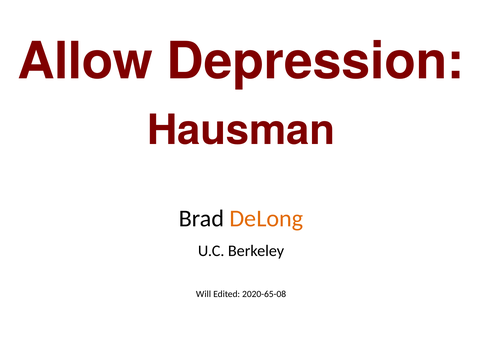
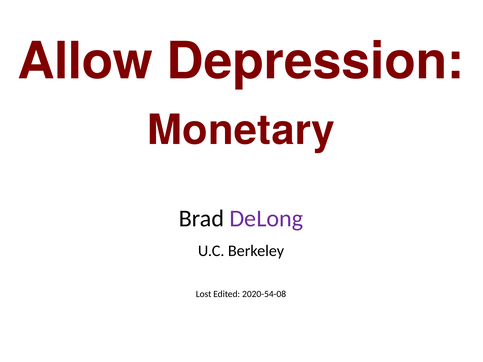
Hausman: Hausman -> Monetary (241, 131)
DeLong colour: orange -> purple (266, 219)
Will: Will -> Lost (204, 294)
2020-65-08: 2020-65-08 -> 2020-54-08 (264, 294)
